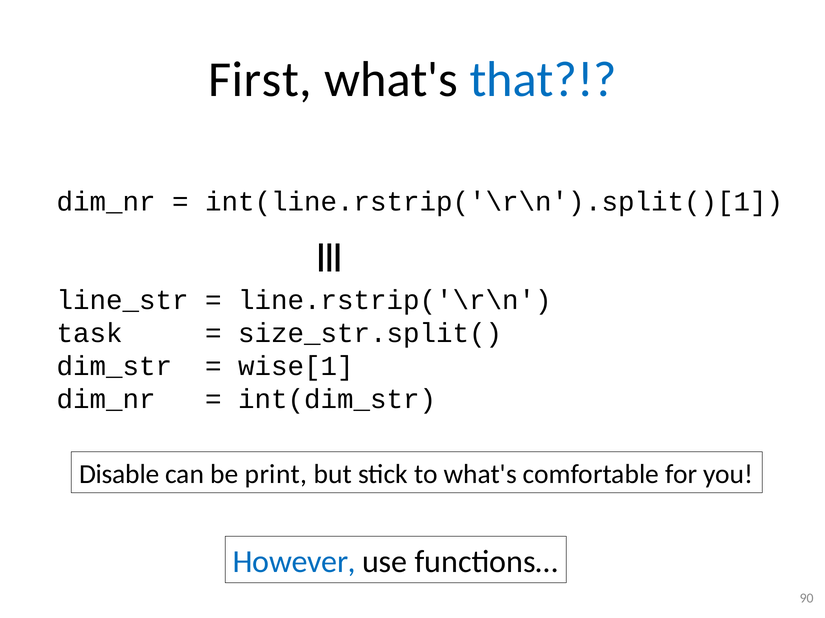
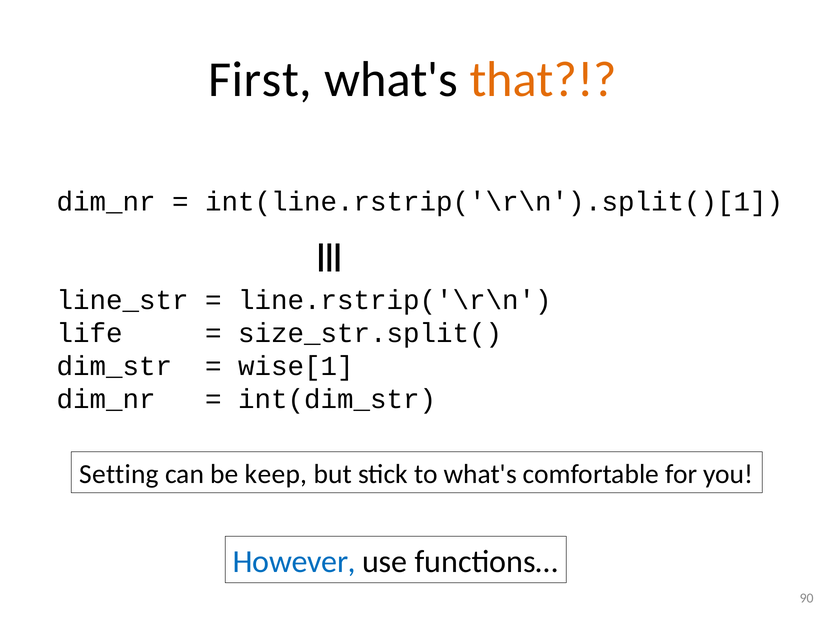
that colour: blue -> orange (543, 80)
task: task -> life (90, 334)
Disable: Disable -> Setting (119, 475)
print: print -> keep (276, 475)
